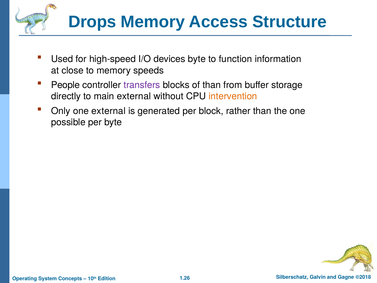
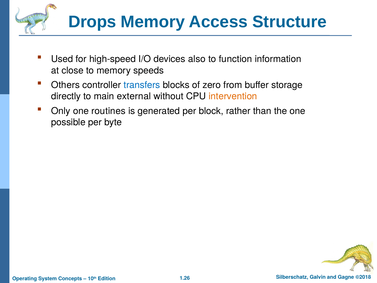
devices byte: byte -> also (197, 59)
People: People -> Others (65, 85)
transfers colour: purple -> blue (142, 85)
of than: than -> zero (212, 85)
one external: external -> routines (109, 111)
